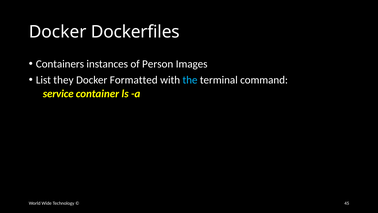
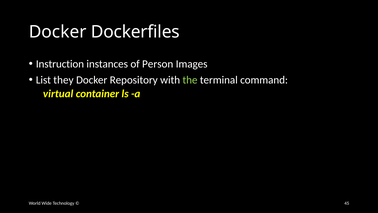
Containers: Containers -> Instruction (60, 64)
Formatted: Formatted -> Repository (134, 80)
the colour: light blue -> light green (190, 80)
service: service -> virtual (58, 94)
